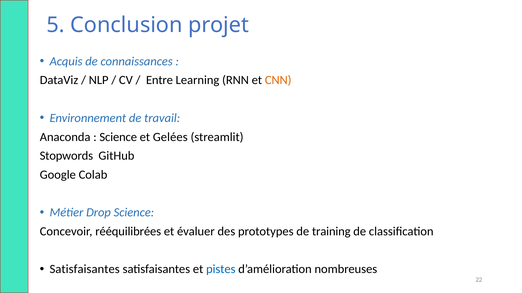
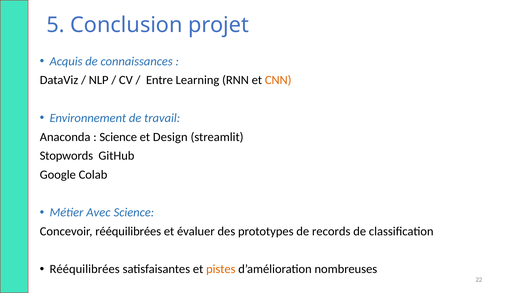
Gelées: Gelées -> Design (170, 137)
Drop: Drop -> Avec (98, 213)
training: training -> records (331, 232)
Satisfaisantes: Satisfaisantes -> Rééquilibrées (85, 270)
pistes colour: blue -> orange (221, 270)
